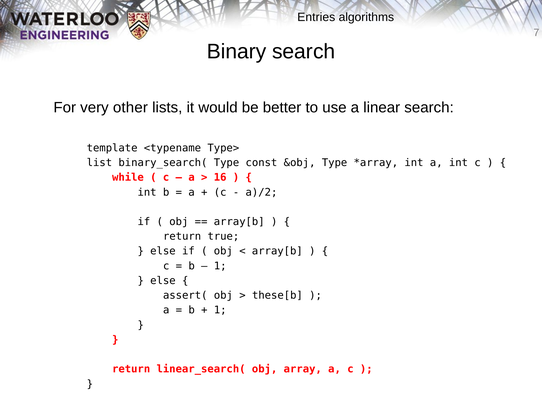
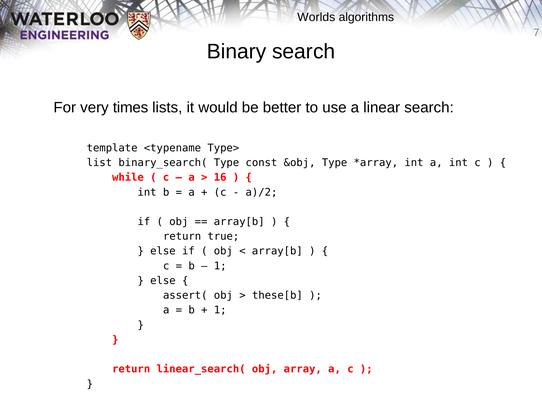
Entries: Entries -> Worlds (316, 17)
other: other -> times (131, 108)
